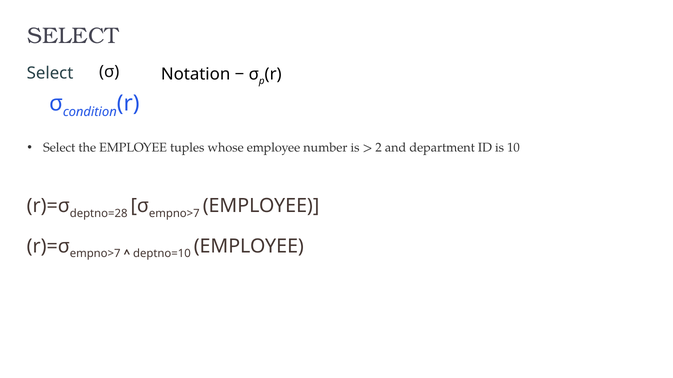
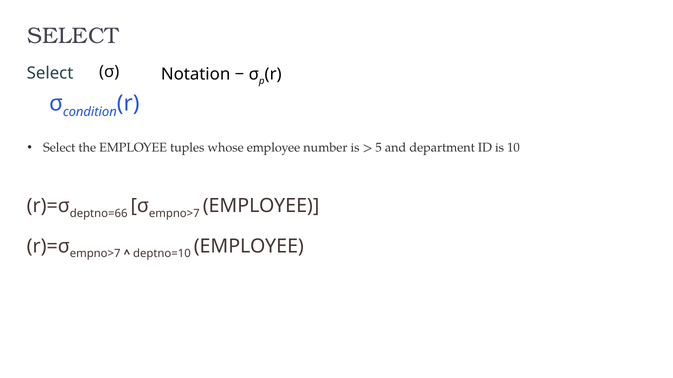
2: 2 -> 5 (379, 148)
deptno=28: deptno=28 -> deptno=66 (99, 214)
